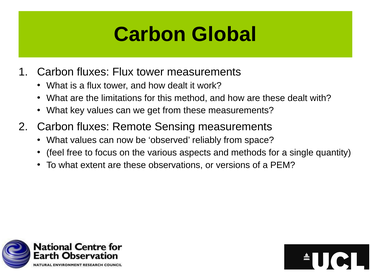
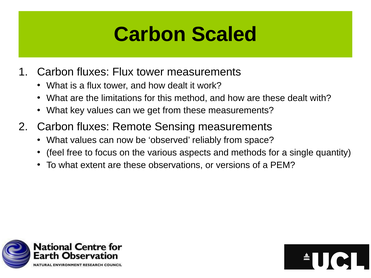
Global: Global -> Scaled (224, 34)
